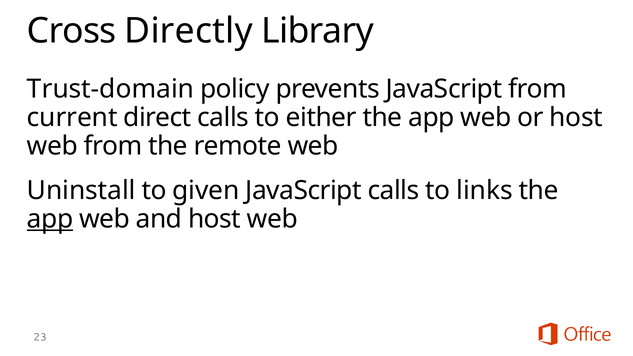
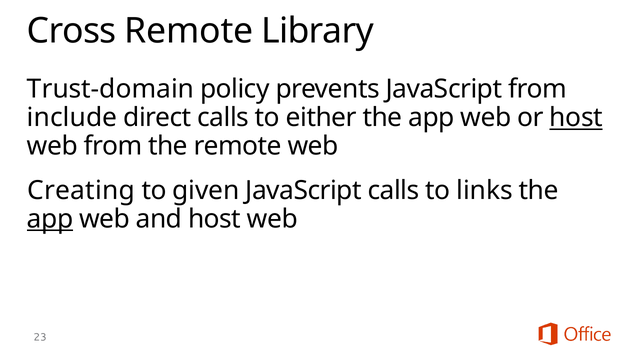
Cross Directly: Directly -> Remote (189, 31)
current: current -> include (72, 118)
host underline: none -> present (576, 118)
Uninstall: Uninstall -> Creating (81, 191)
